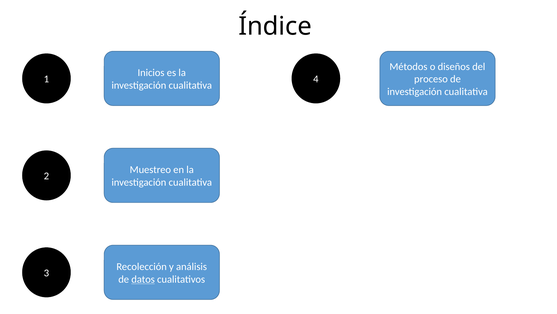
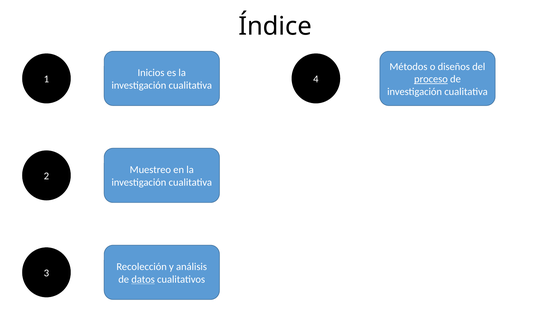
proceso underline: none -> present (431, 79)
